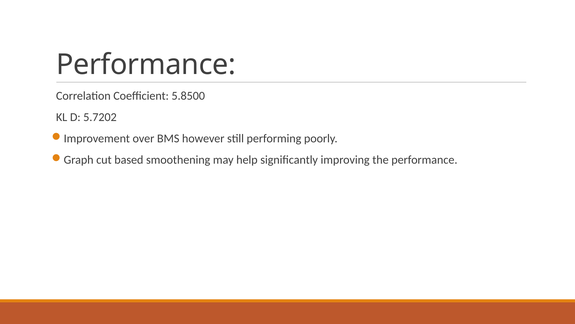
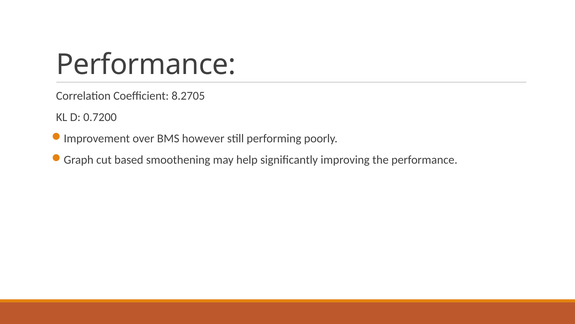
5.8500: 5.8500 -> 8.2705 (188, 96)
5.7202: 5.7202 -> 0.7200 (100, 117)
